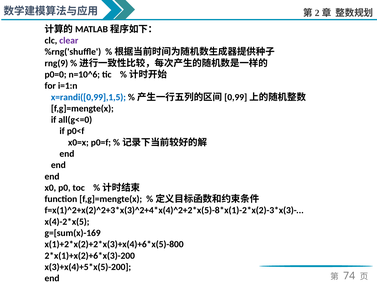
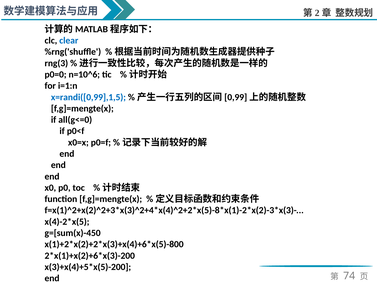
clear colour: purple -> blue (69, 41)
rng(9: rng(9 -> rng(3 (56, 63)
g=[sum(x)-169: g=[sum(x)-169 -> g=[sum(x)-450 (73, 233)
